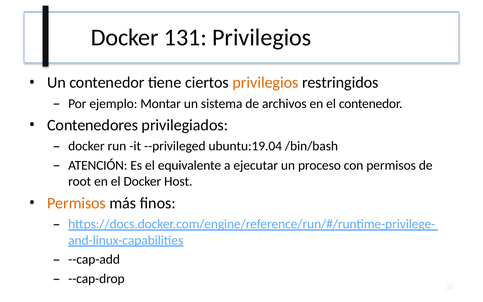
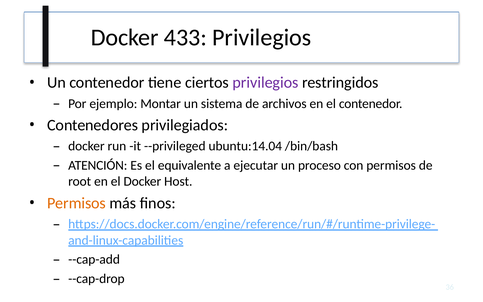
131: 131 -> 433 (185, 37)
privilegios colour: orange -> purple (266, 83)
ubuntu:19.04: ubuntu:19.04 -> ubuntu:14.04 (245, 146)
